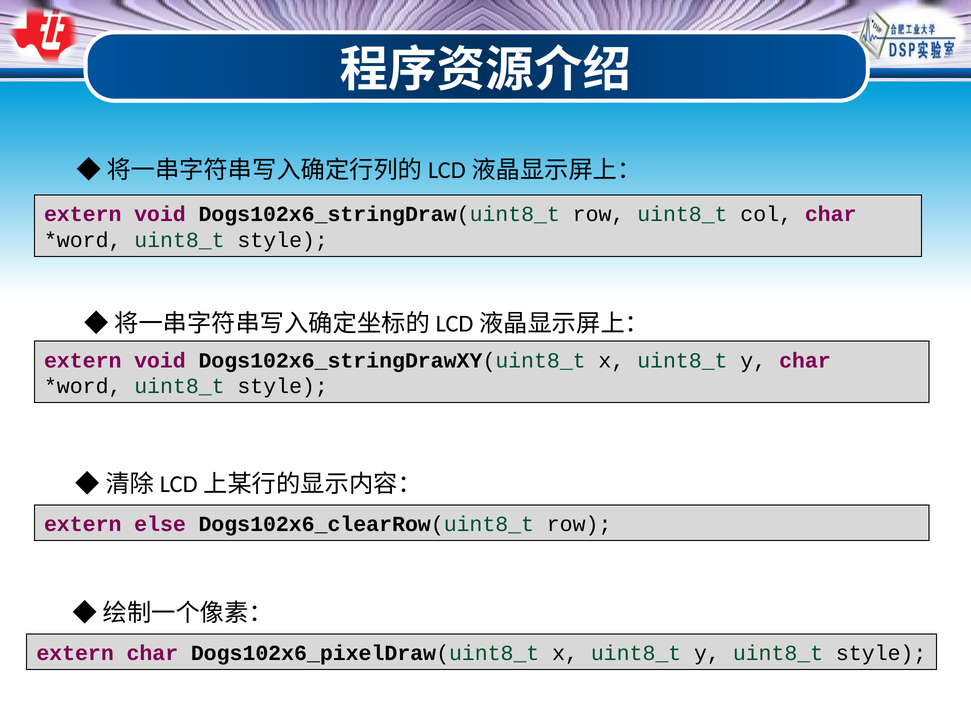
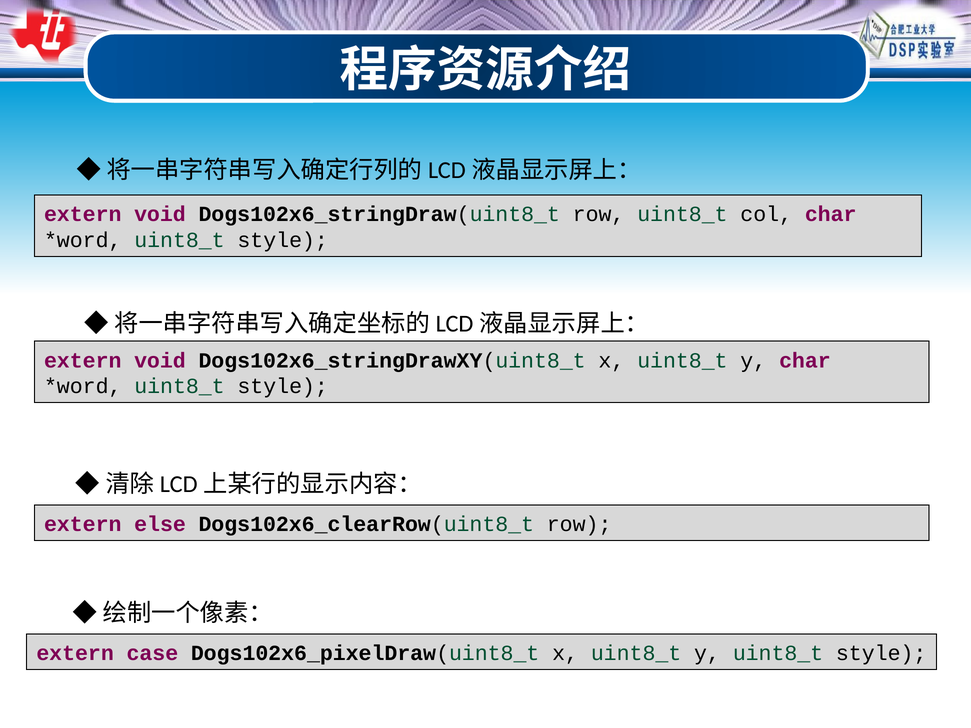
extern char: char -> case (152, 653)
